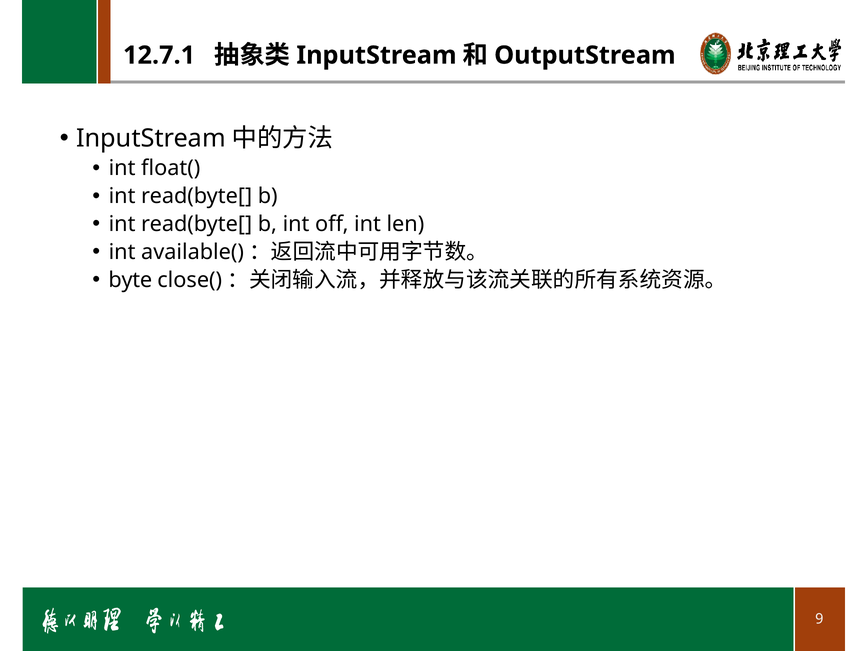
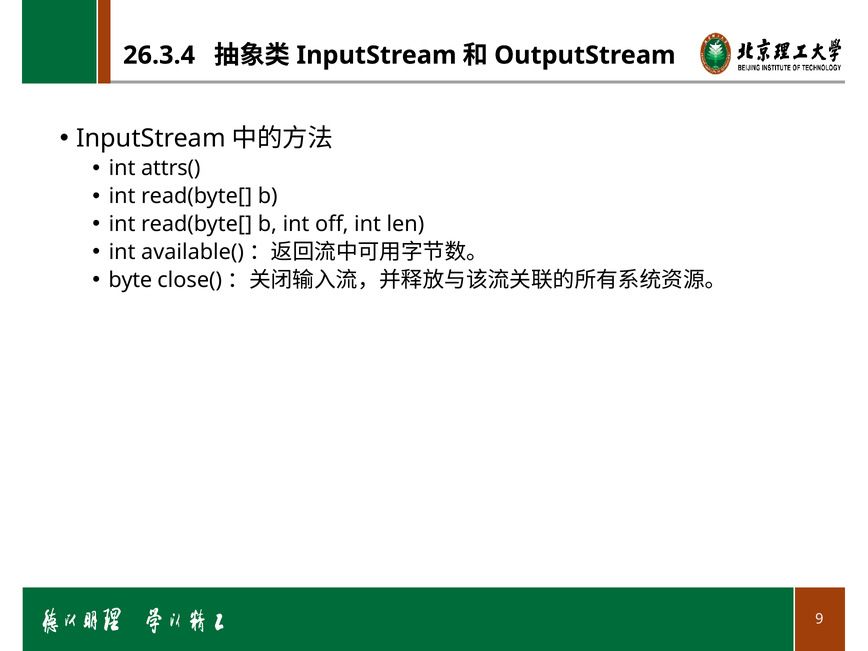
12.7.1: 12.7.1 -> 26.3.4 (159, 55)
float(: float( -> attrs( (171, 168)
